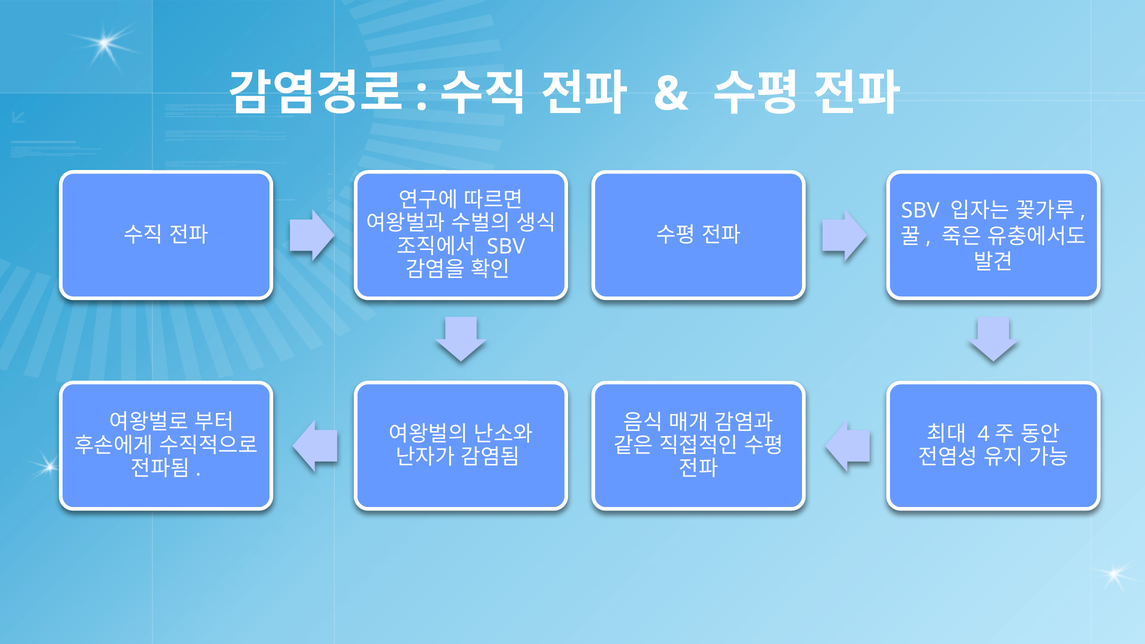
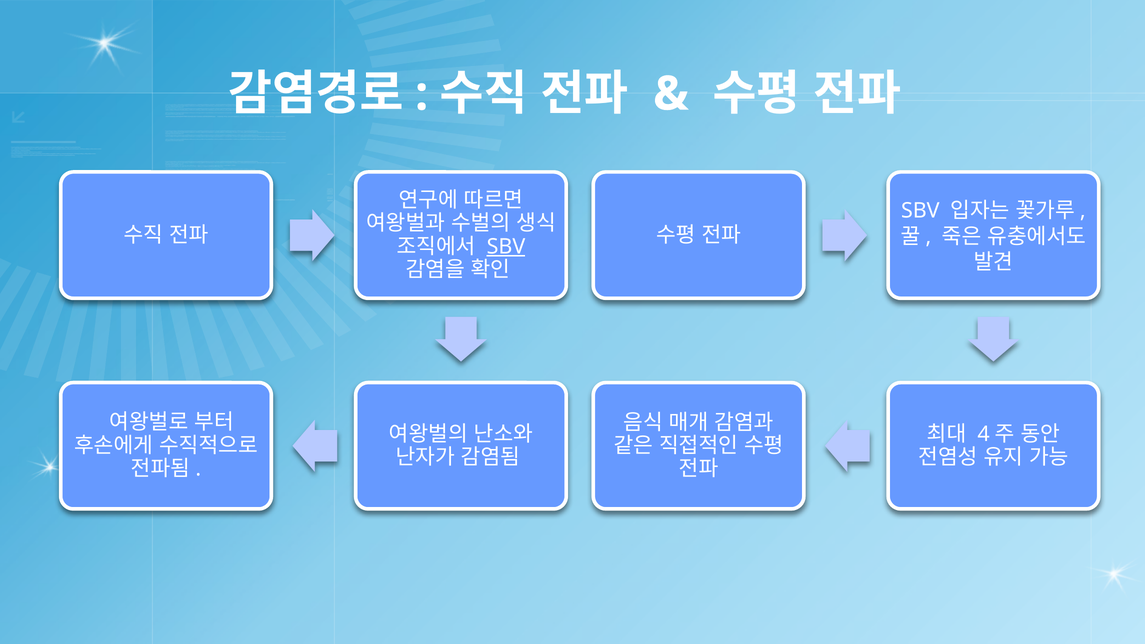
SBV underline: none -> present (506, 247)
